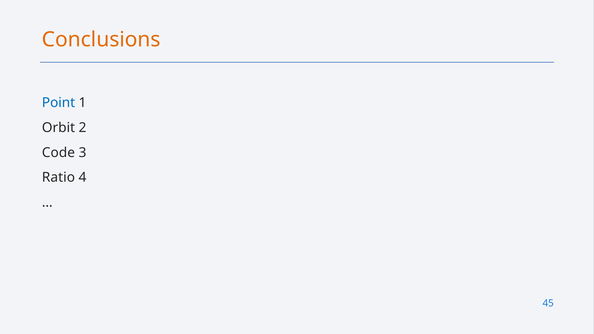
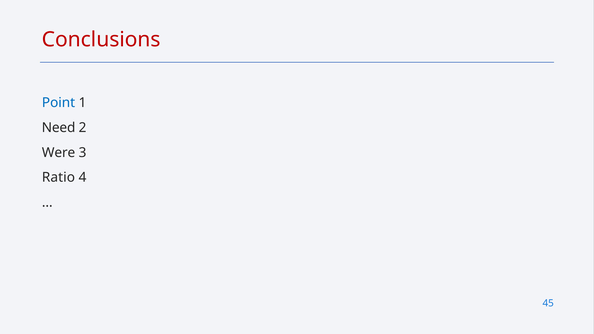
Conclusions colour: orange -> red (101, 40)
Orbit: Orbit -> Need (59, 128)
Code: Code -> Were (59, 153)
